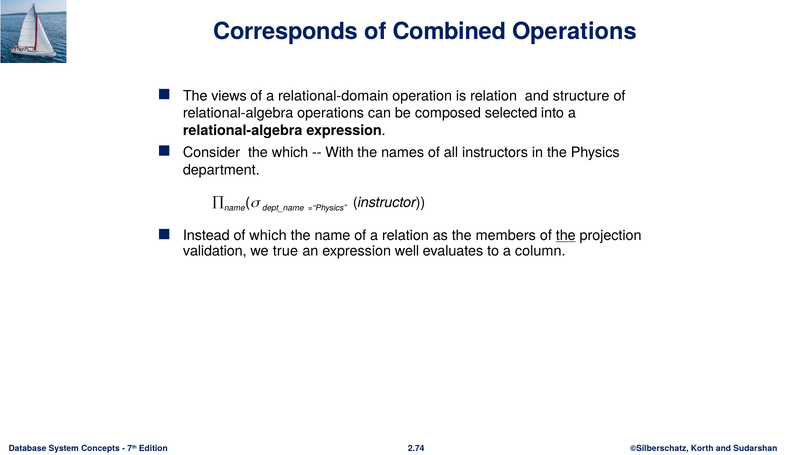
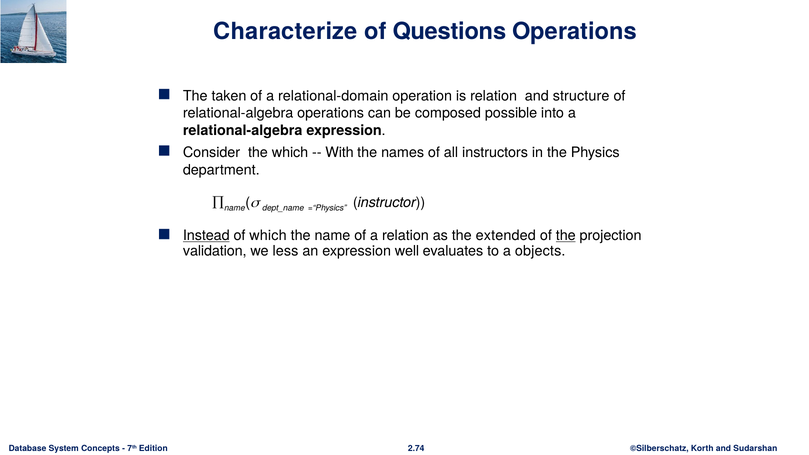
Corresponds: Corresponds -> Characterize (285, 32)
Combined: Combined -> Questions (449, 32)
views: views -> taken (229, 96)
selected: selected -> possible (511, 113)
Instead underline: none -> present (206, 236)
members: members -> extended (506, 236)
true: true -> less (285, 251)
column: column -> objects (540, 251)
